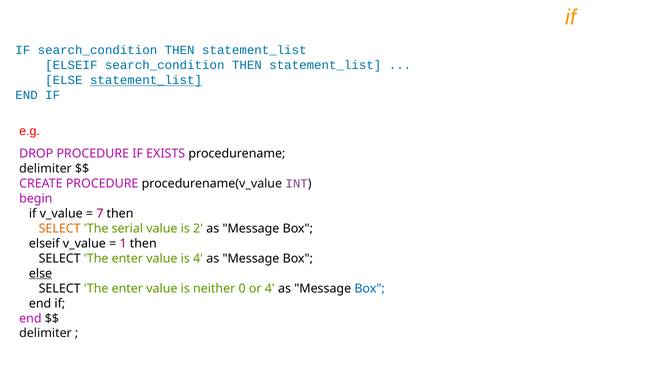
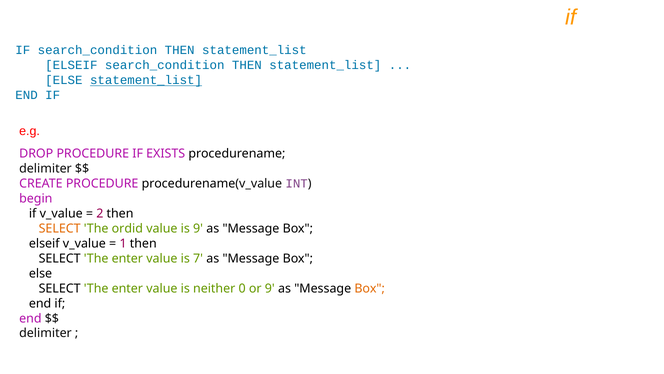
7: 7 -> 2 (100, 213)
serial: serial -> ordid (127, 228)
is 2: 2 -> 9 (198, 228)
is 4: 4 -> 7 (198, 258)
else underline: present -> none (41, 273)
or 4: 4 -> 9 (270, 288)
Box colour: blue -> orange (370, 288)
